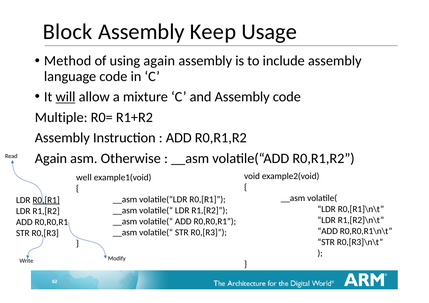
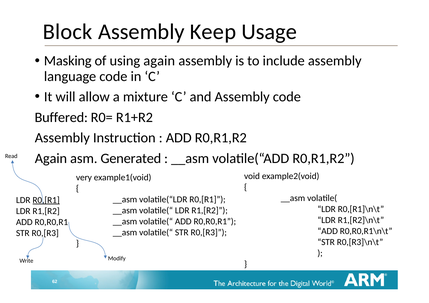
Method: Method -> Masking (68, 61)
will underline: present -> none (66, 97)
Multiple: Multiple -> Buffered (61, 117)
Otherwise: Otherwise -> Generated (131, 158)
well: well -> very (84, 177)
